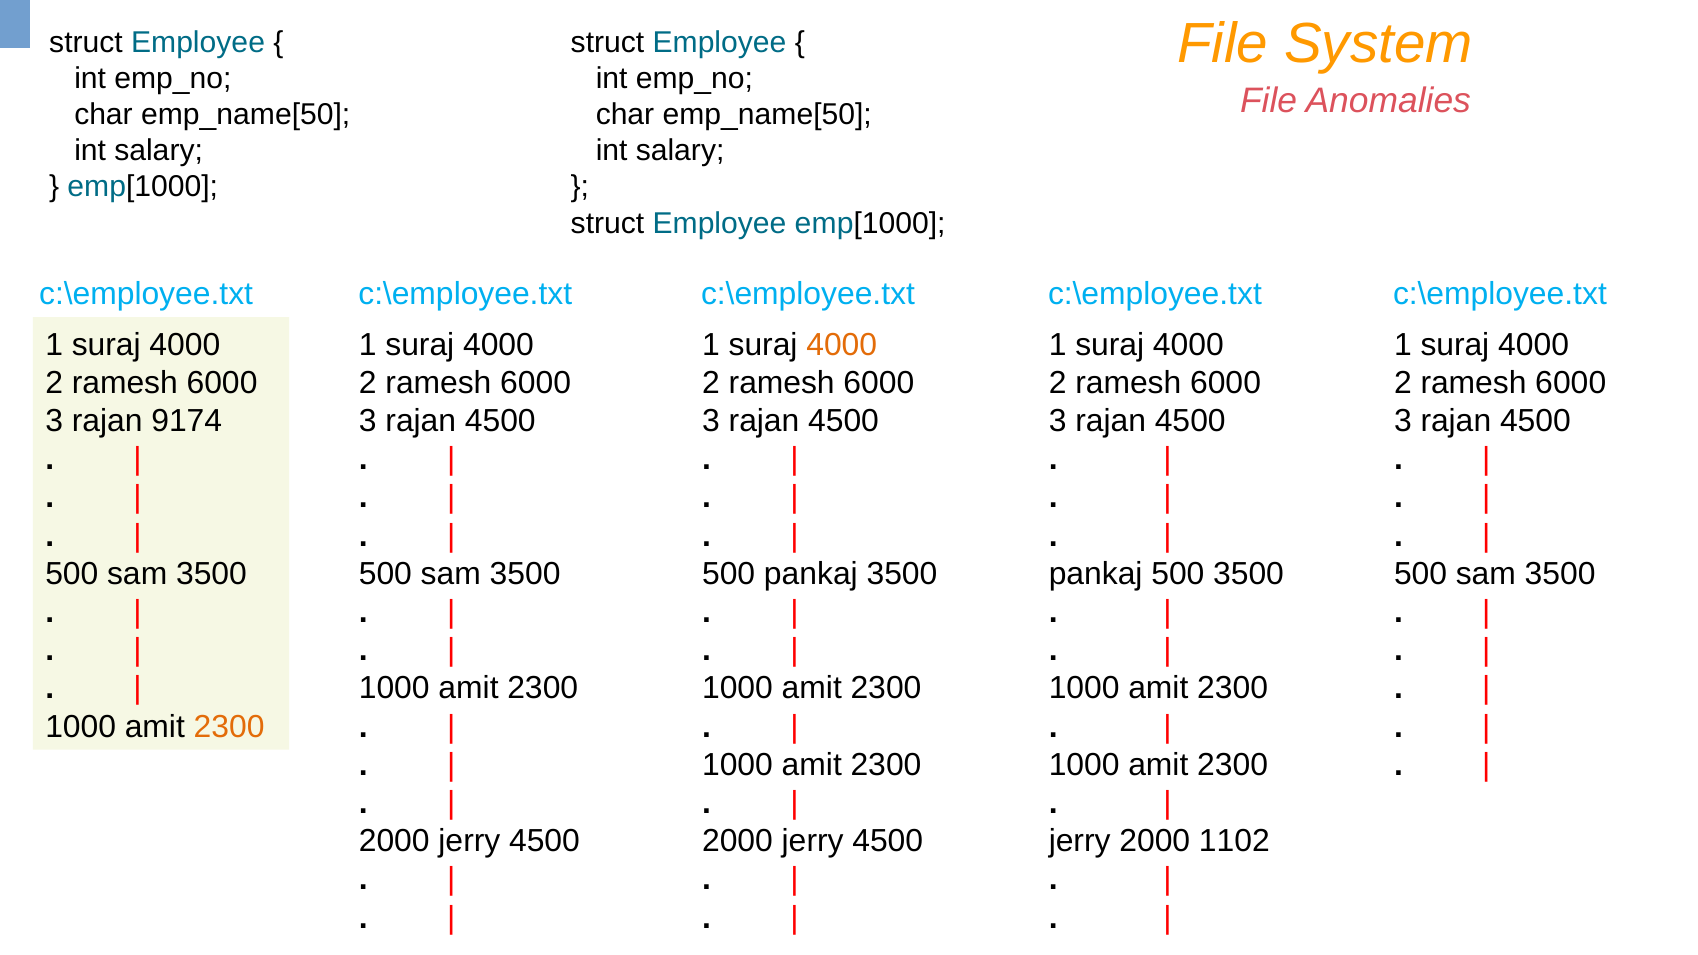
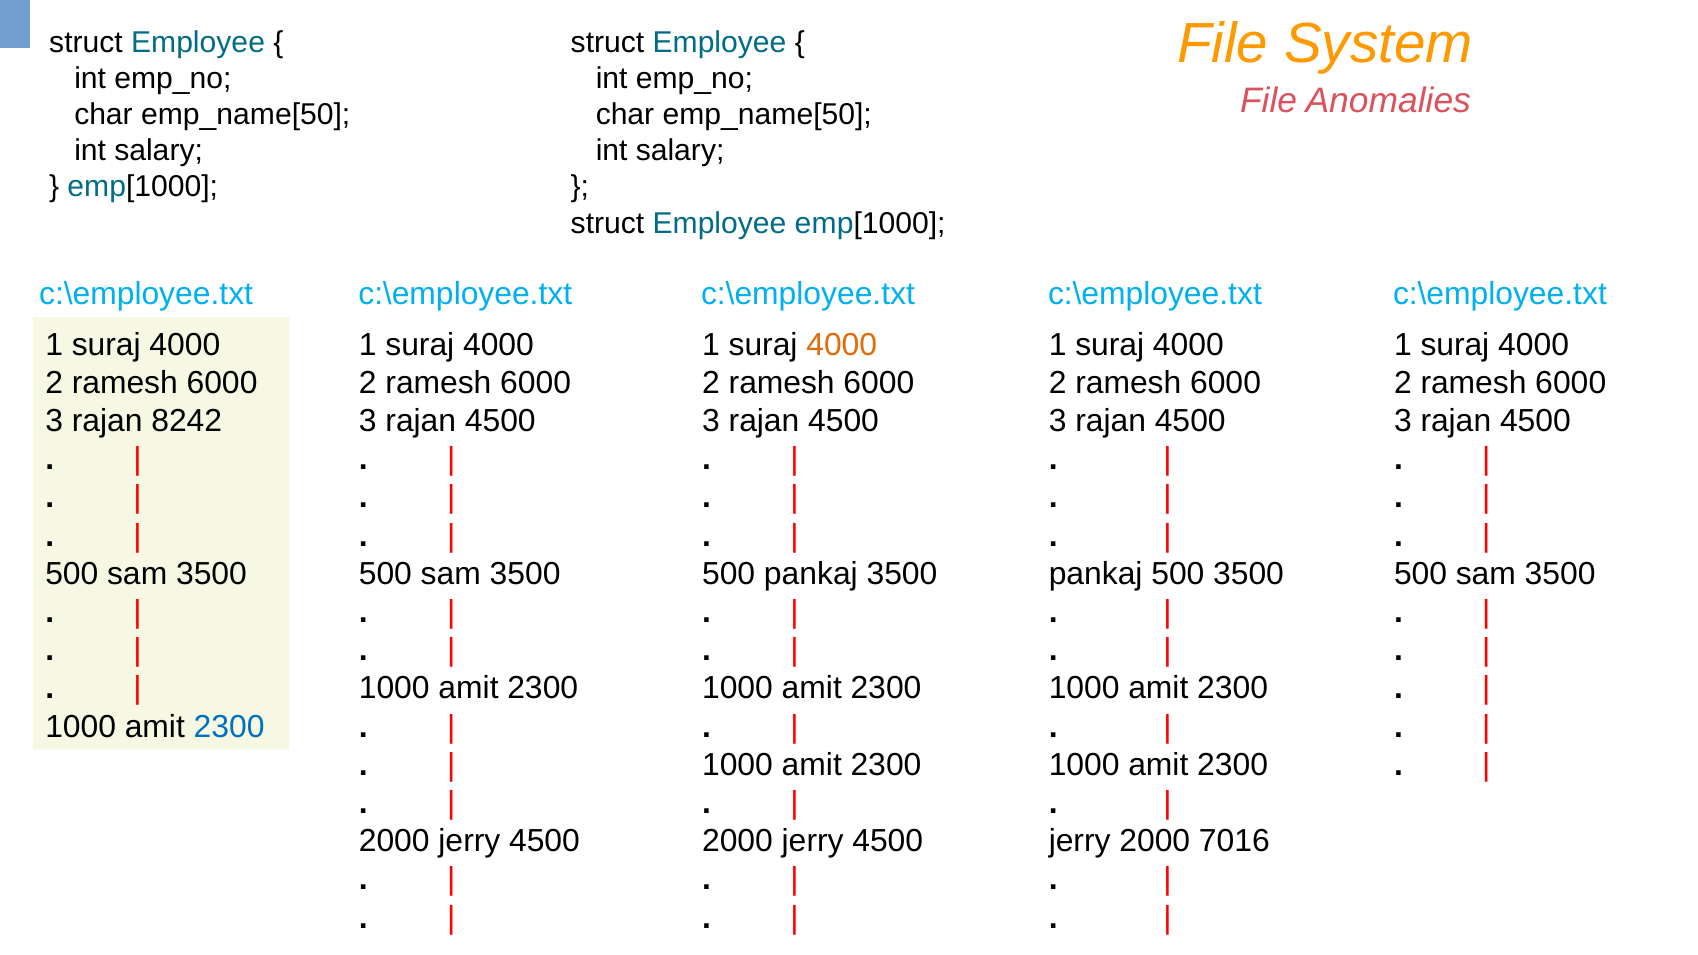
9174: 9174 -> 8242 (187, 421)
2300 colour: orange -> blue (229, 727)
1102: 1102 -> 7016 (1234, 841)
